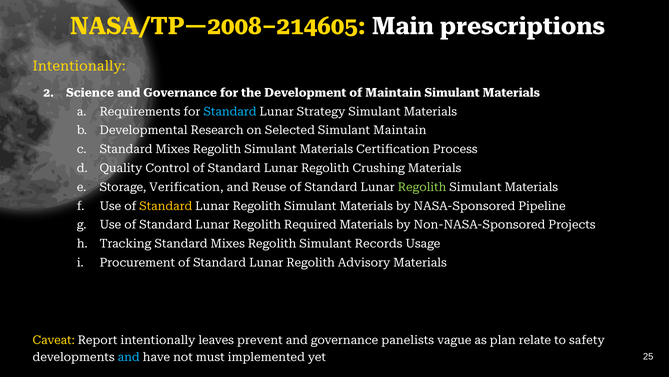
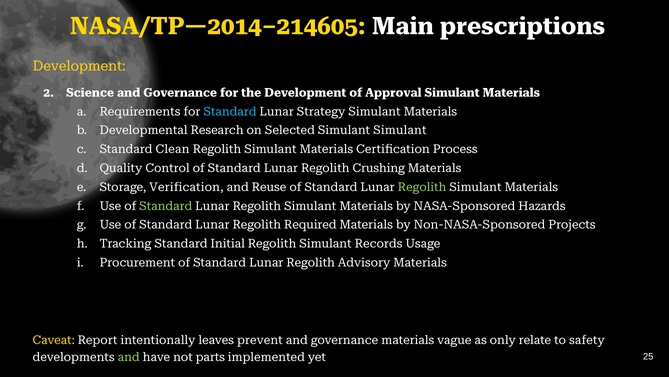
NASA/TP—2008–214605: NASA/TP—2008–214605 -> NASA/TP—2014–214605 (218, 26)
Intentionally: Intentionally -> Development (79, 66)
of Maintain: Maintain -> Approval (393, 92)
Simulant Maintain: Maintain -> Simulant (400, 130)
Mixes: Mixes -> Clean (173, 149)
Standard colour: yellow -> light green (166, 206)
Pipeline: Pipeline -> Hazards (542, 206)
Tracking Standard Mixes: Mixes -> Initial (228, 243)
governance panelists: panelists -> materials (408, 340)
plan: plan -> only (503, 340)
and colour: light blue -> light green (129, 356)
must: must -> parts (210, 356)
